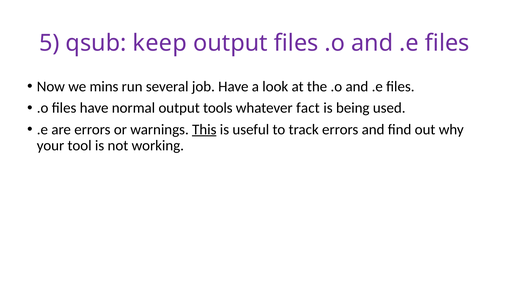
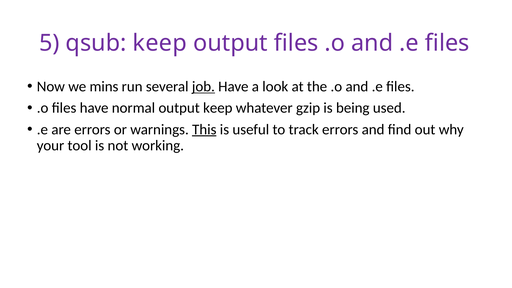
job underline: none -> present (203, 87)
output tools: tools -> keep (218, 108)
fact: fact -> gzip (308, 108)
